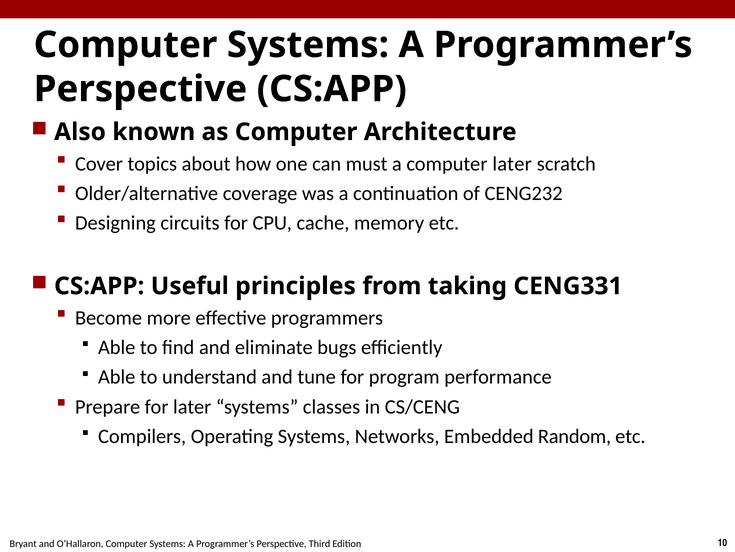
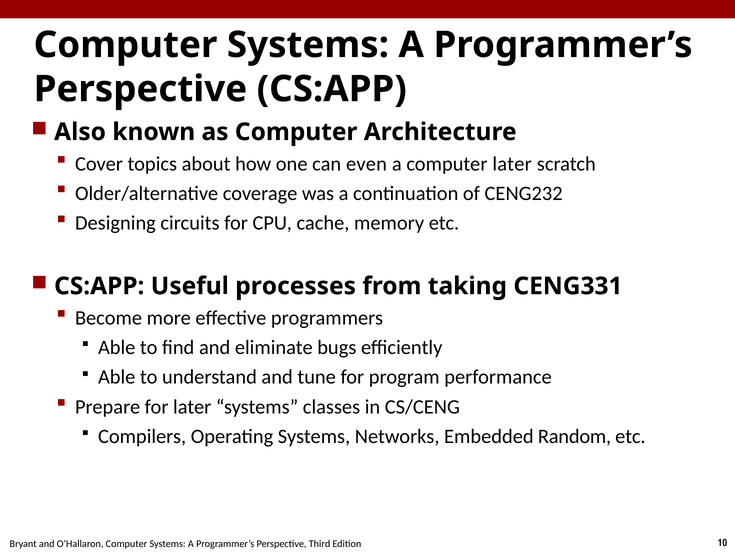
must: must -> even (367, 164)
principles: principles -> processes (296, 286)
